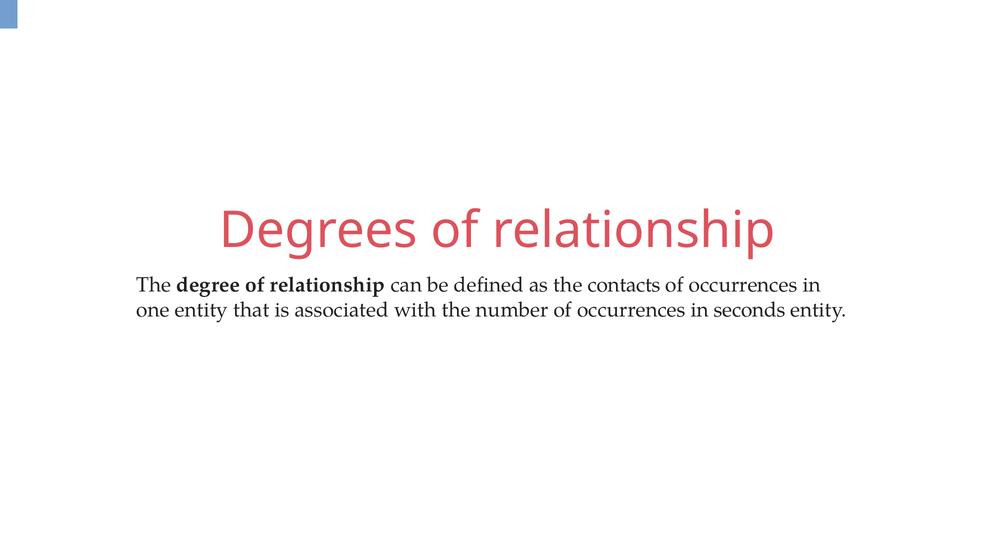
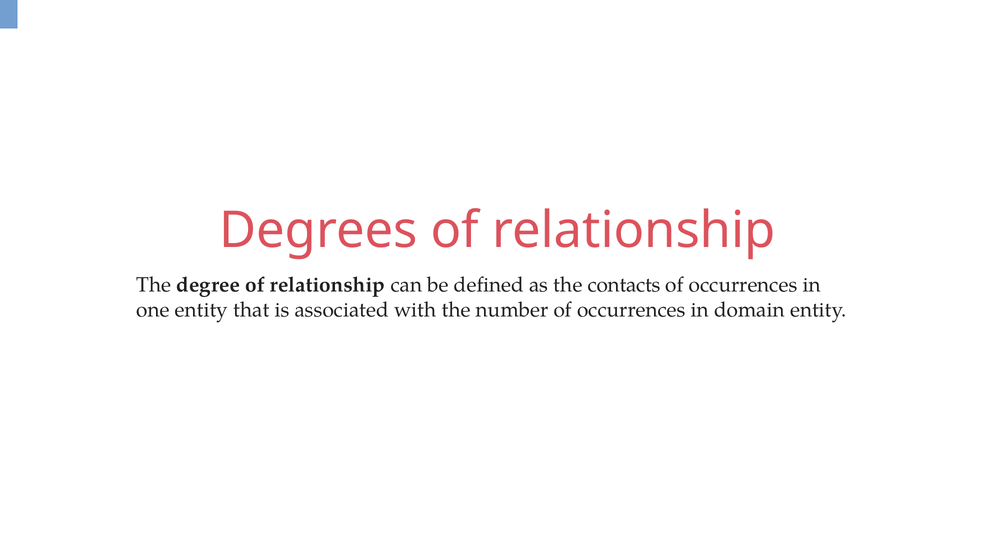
seconds: seconds -> domain (749, 310)
